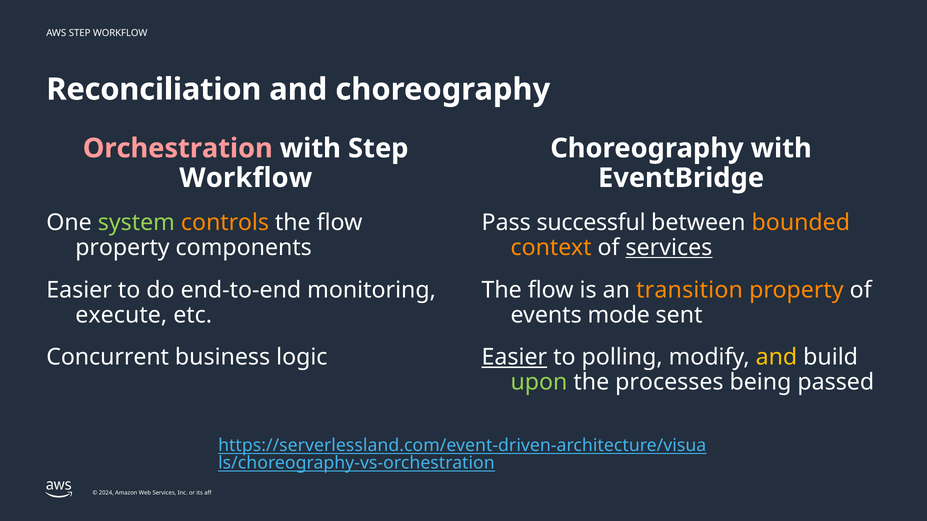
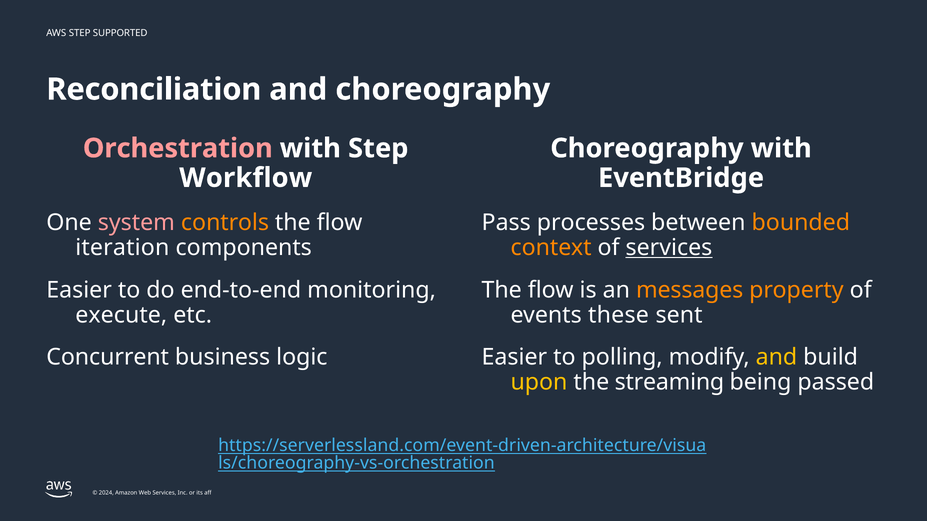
WORKFLOW: WORKFLOW -> SUPPORTED (120, 33)
successful: successful -> processes (591, 223)
system colour: light green -> pink (136, 223)
property: property -> iteration (122, 248)
transition: transition -> messages (690, 290)
mode: mode -> these (619, 315)
Easier underline: present -> none (514, 358)
upon colour: light green -> yellow (539, 383)
processes: processes -> streaming (669, 383)
